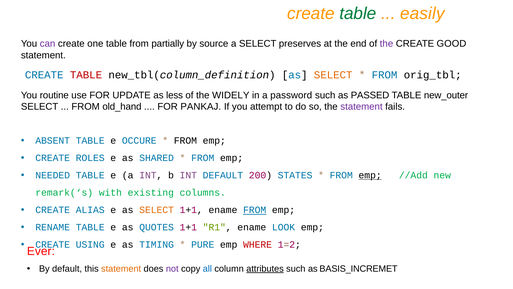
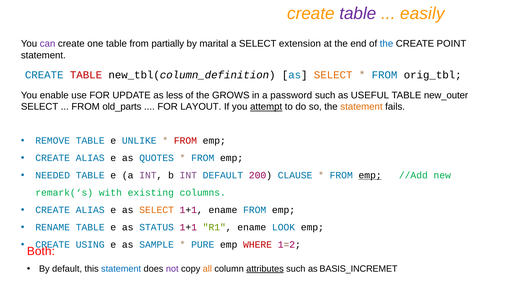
table colour: green -> purple (358, 13)
source: source -> marital (214, 44)
preserves: preserves -> extension (300, 44)
the colour: purple -> blue (387, 44)
GOOD: GOOD -> POINT (451, 44)
routine: routine -> enable (54, 95)
WIDELY: WIDELY -> GROWS (231, 95)
PASSED: PASSED -> USEFUL (370, 95)
old_hand: old_hand -> old_parts (122, 107)
PANKAJ: PANKAJ -> LAYOUT (201, 107)
attempt underline: none -> present (266, 107)
statement colour: purple -> orange (361, 107)
ABSENT: ABSENT -> REMOVE (53, 140)
OCCURE: OCCURE -> UNLIKE (139, 140)
FROM colour: black -> red (185, 140)
ROLES: ROLES -> ALIAS (90, 158)
SHARED: SHARED -> QUOTES (157, 158)
STATES: STATES -> CLAUSE (295, 175)
FROM underline: present -> none (255, 210)
QUOTES: QUOTES -> STATUS (157, 227)
TIMING: TIMING -> SAMPLE (157, 244)
Ever: Ever -> Both (41, 251)
statement colour: orange -> blue (121, 268)
all colour: blue -> orange (207, 268)
